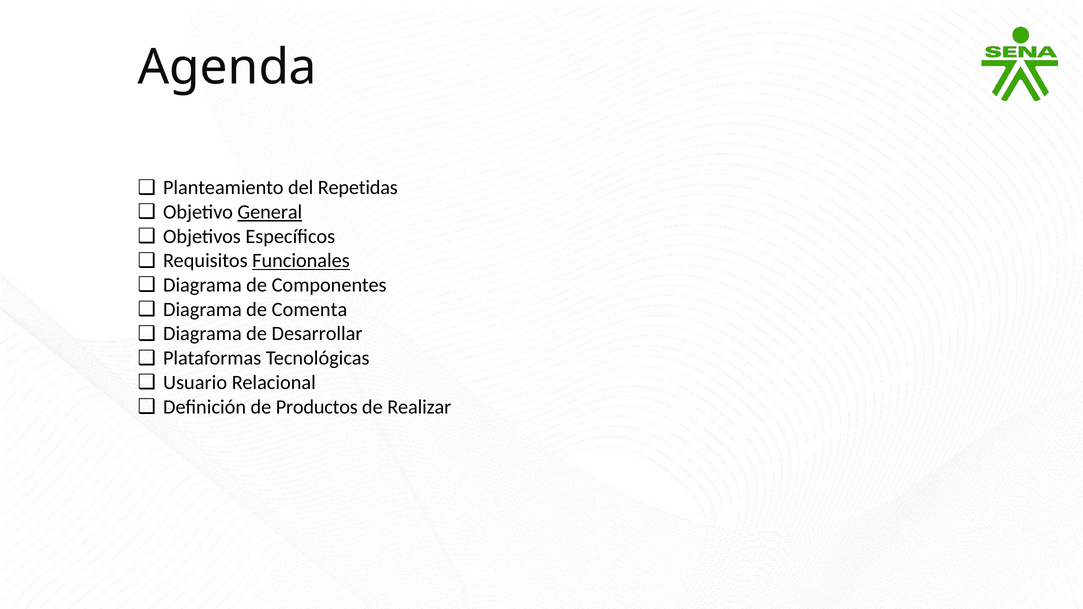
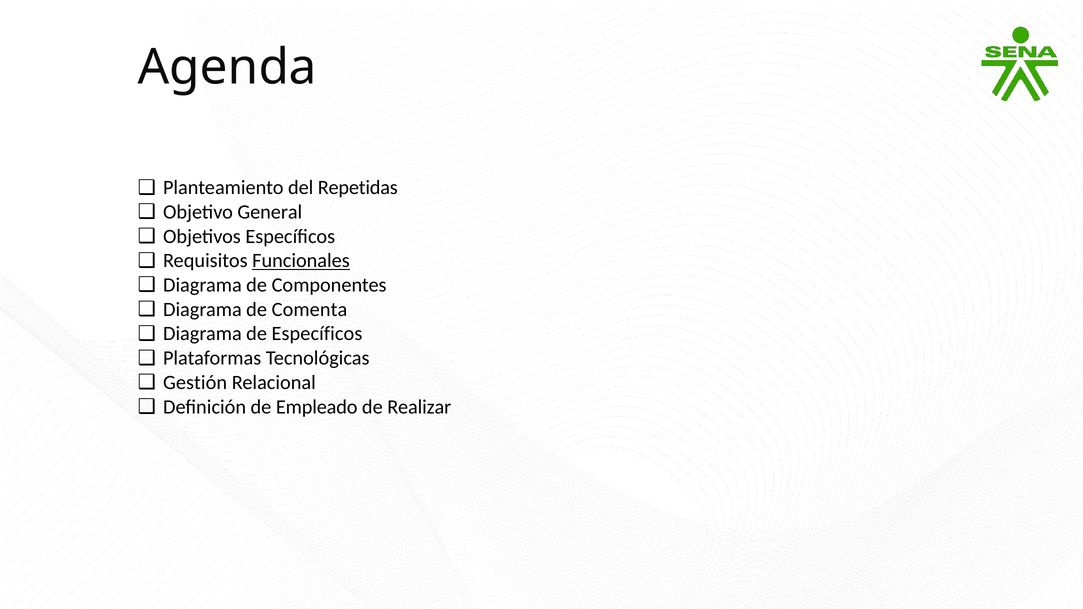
General underline: present -> none (270, 212)
de Desarrollar: Desarrollar -> Específicos (317, 334)
Usuario: Usuario -> Gestión (195, 383)
Productos: Productos -> Empleado (317, 407)
